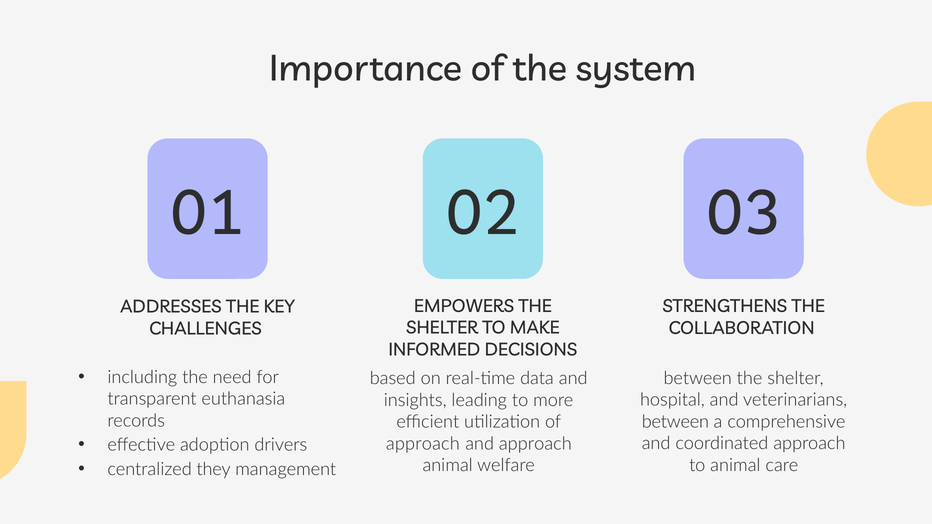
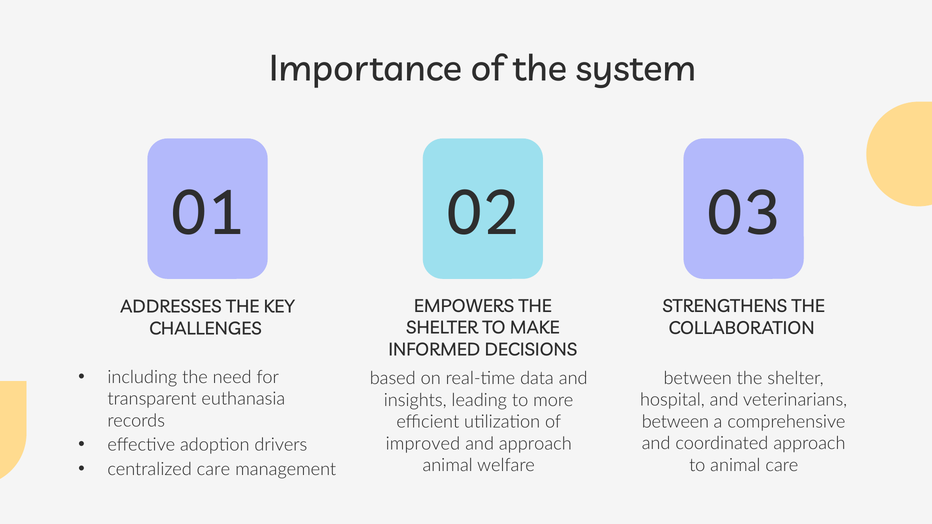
approach: approach -> improved (423, 444)
centralized they: they -> care (213, 470)
